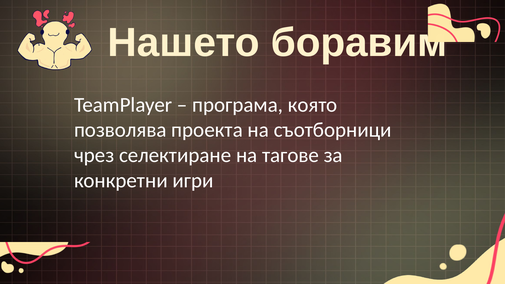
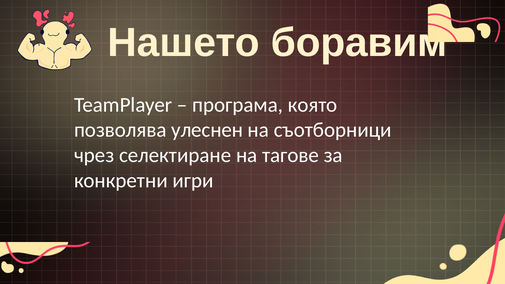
проекта: проекта -> улеснен (207, 130)
